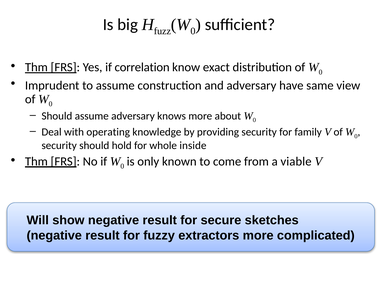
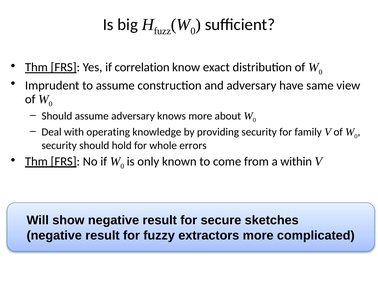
inside: inside -> errors (193, 146)
viable: viable -> within (296, 162)
